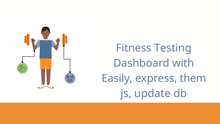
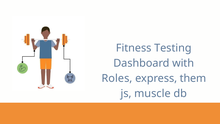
Easily: Easily -> Roles (117, 78)
update: update -> muscle (152, 93)
